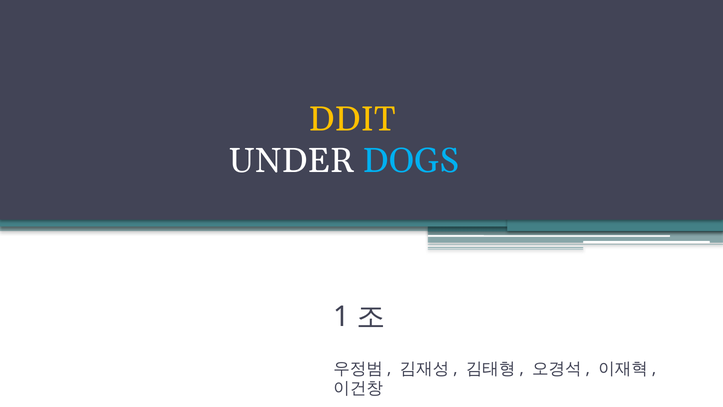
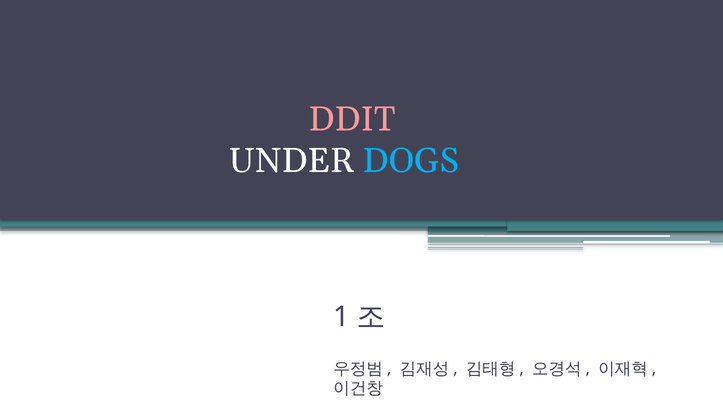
DDIT colour: yellow -> pink (352, 119)
